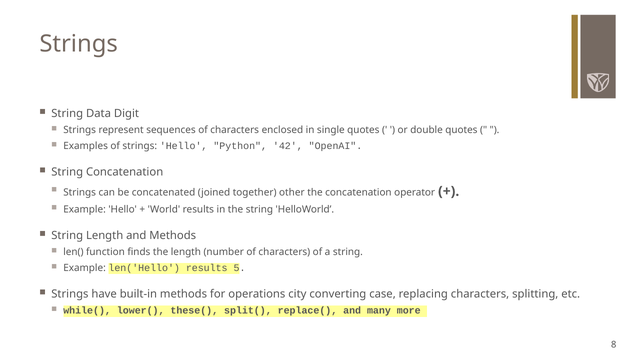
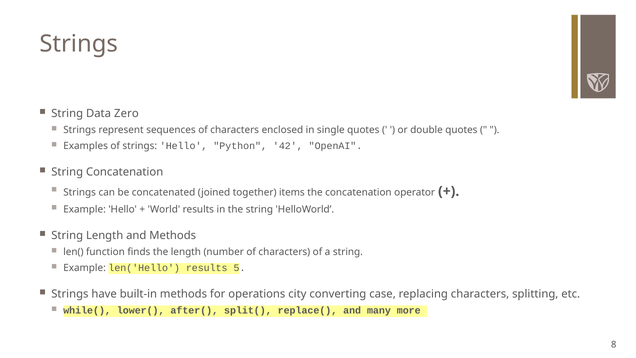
Digit: Digit -> Zero (126, 113)
other: other -> items (292, 192)
these(: these( -> after( (194, 310)
